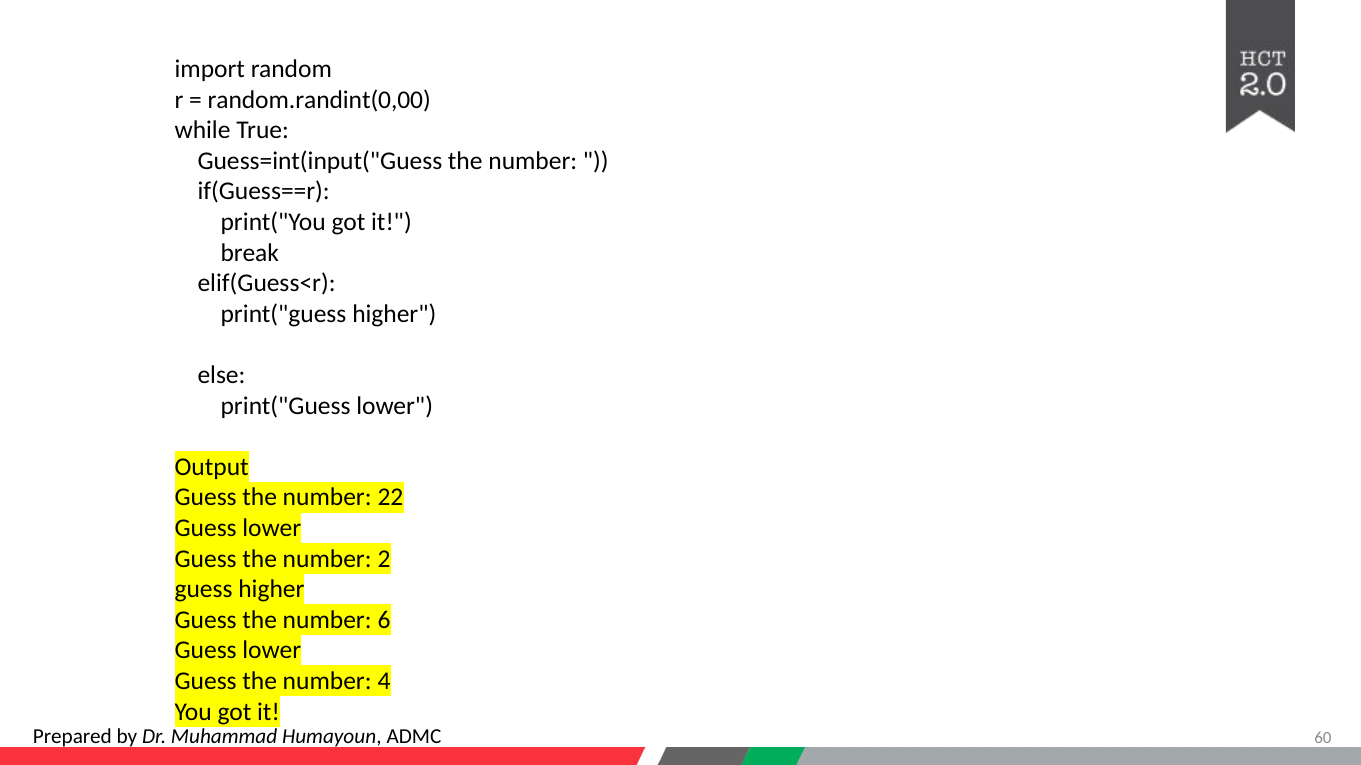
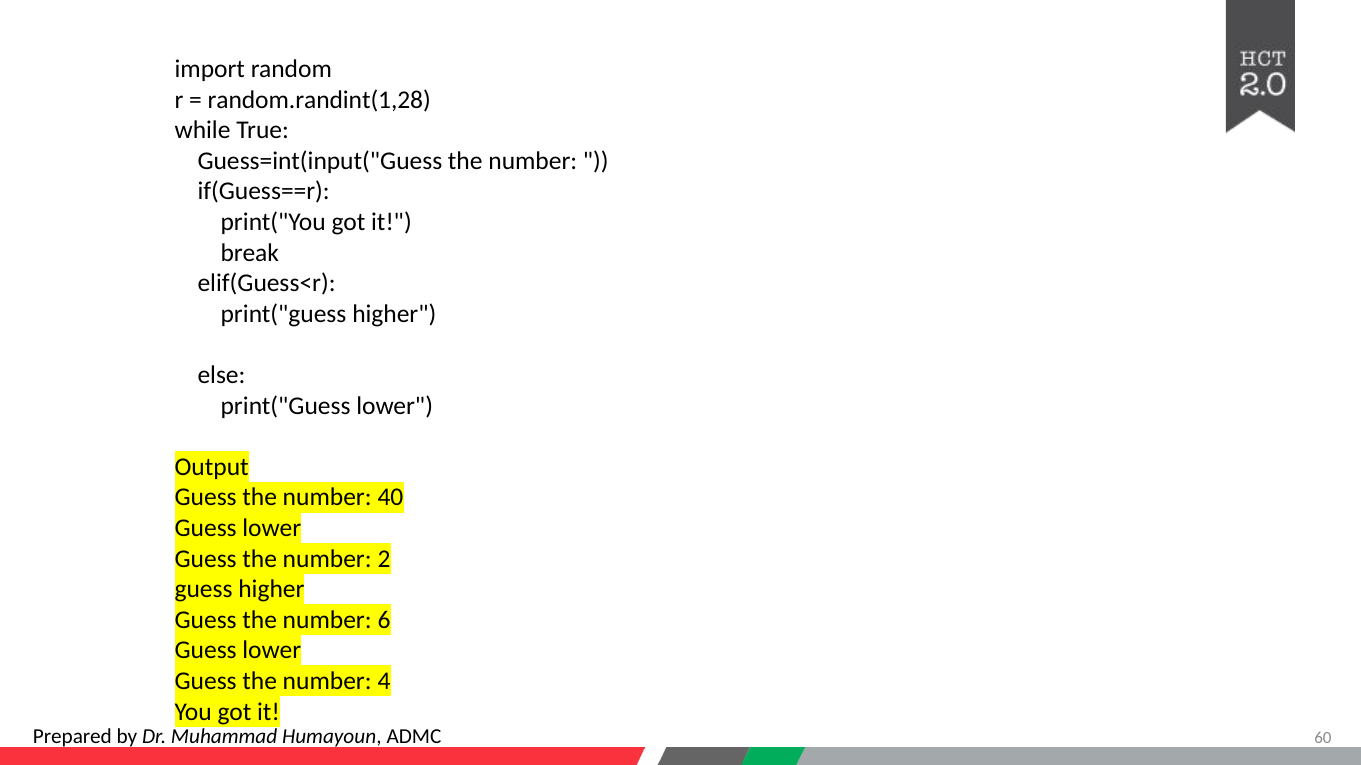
random.randint(0,00: random.randint(0,00 -> random.randint(1,28 (319, 100)
22: 22 -> 40 (390, 498)
